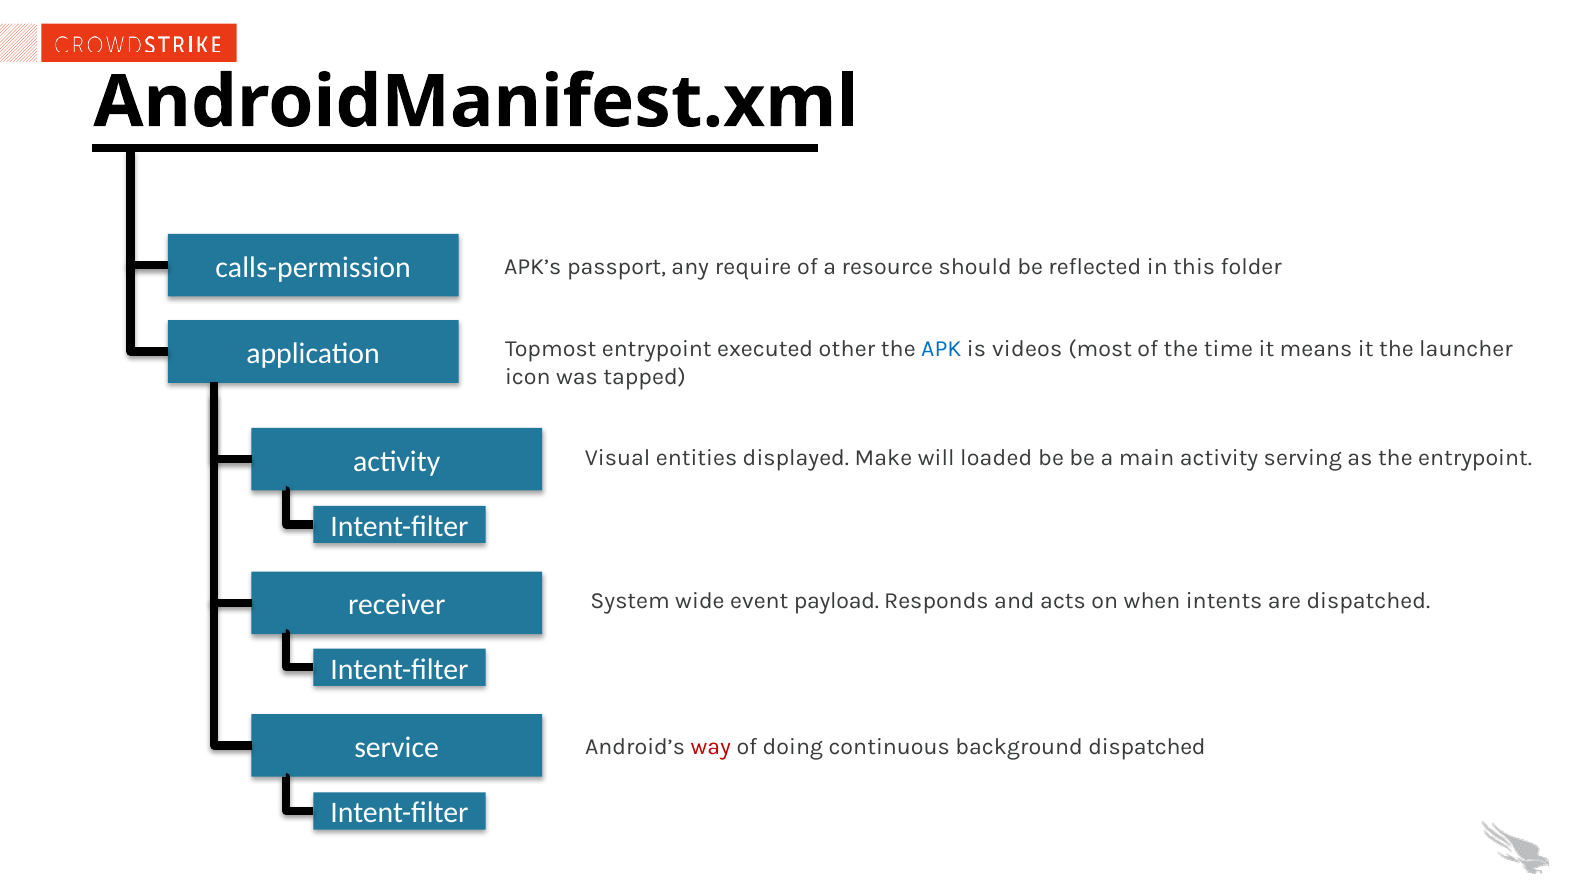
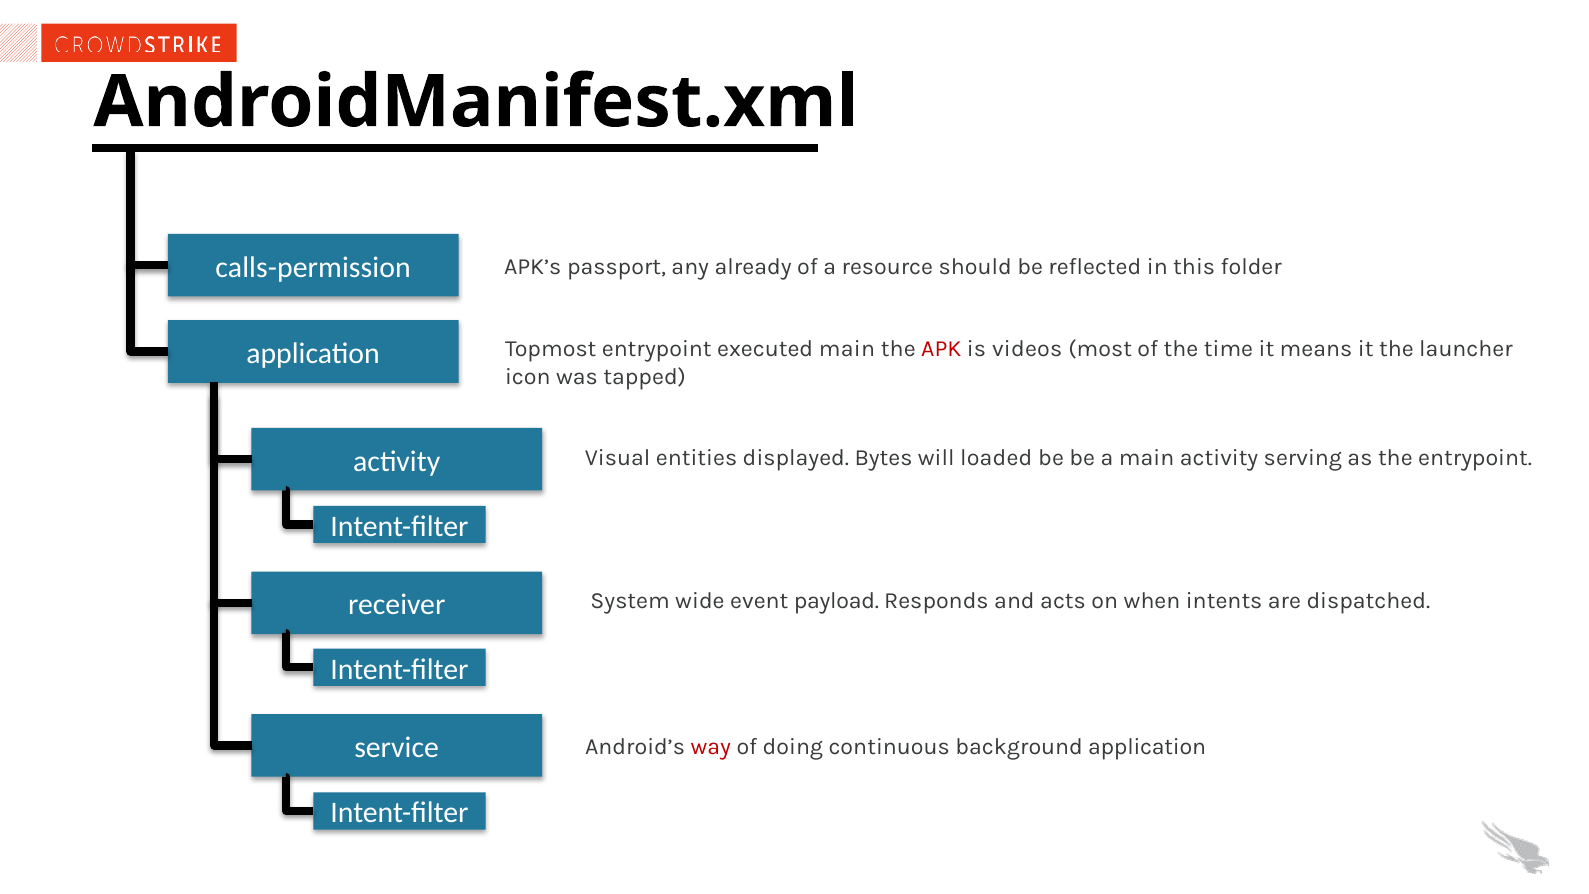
require: require -> already (753, 266)
executed other: other -> main (847, 349)
APK colour: blue -> red (941, 349)
Make: Make -> Bytes (883, 458)
background dispatched: dispatched -> application (1147, 747)
